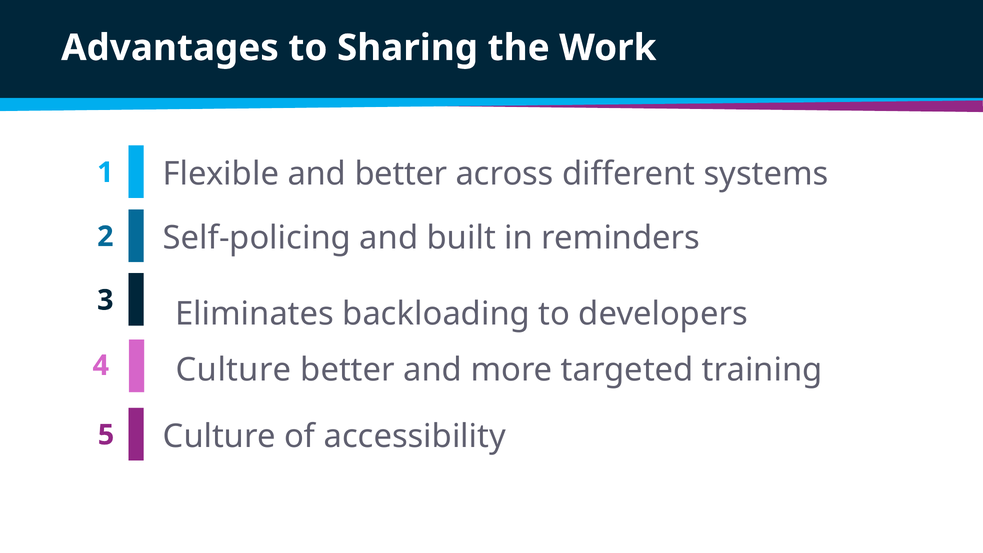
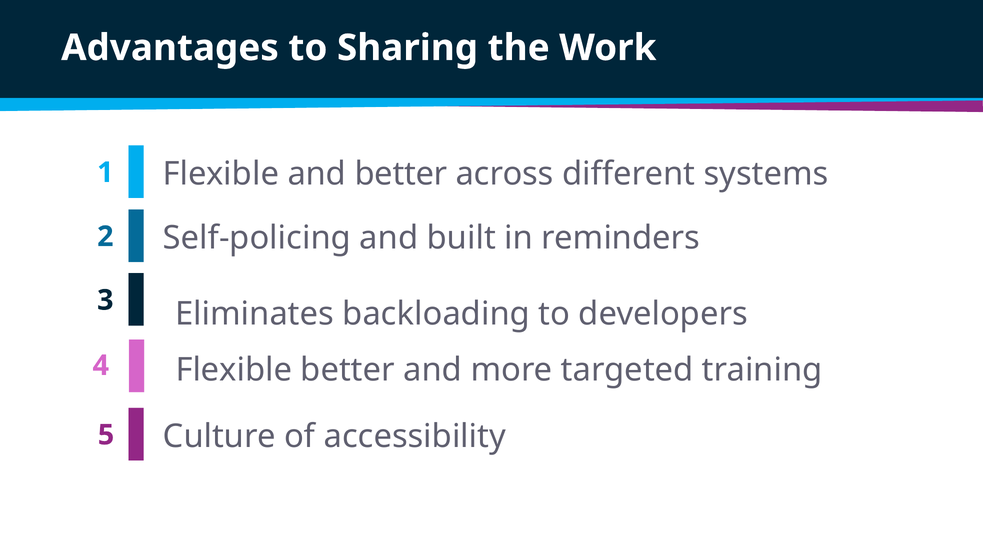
Culture: Culture -> Flexible (234, 370)
